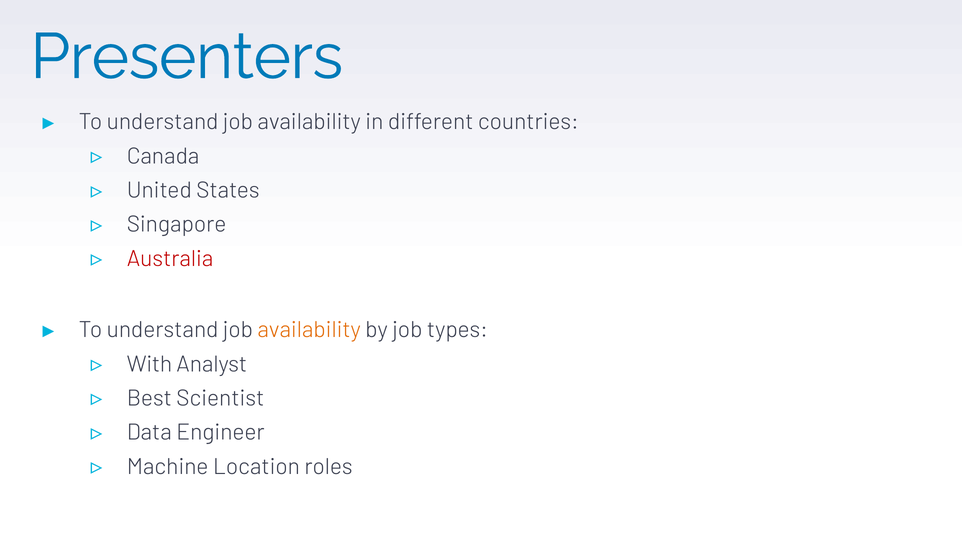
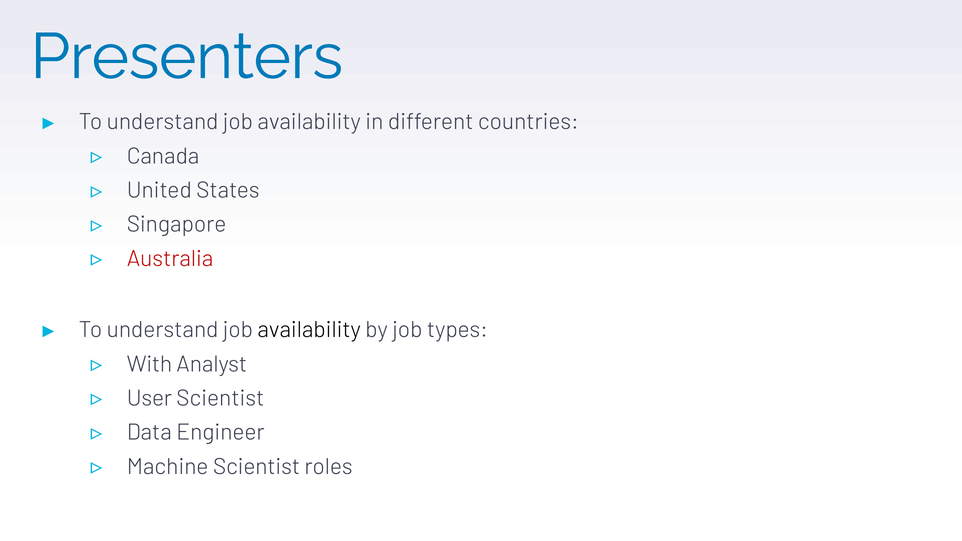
availability colour: orange -> black (309, 330)
Best: Best -> User (149, 398)
Machine Location: Location -> Scientist (257, 467)
